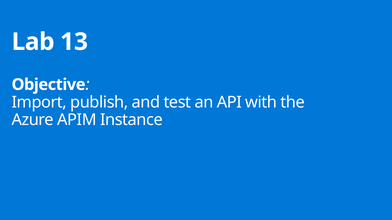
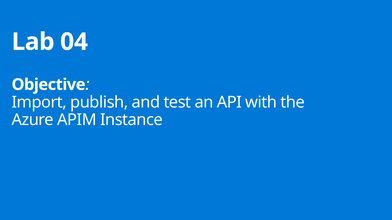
13: 13 -> 04 (74, 42)
